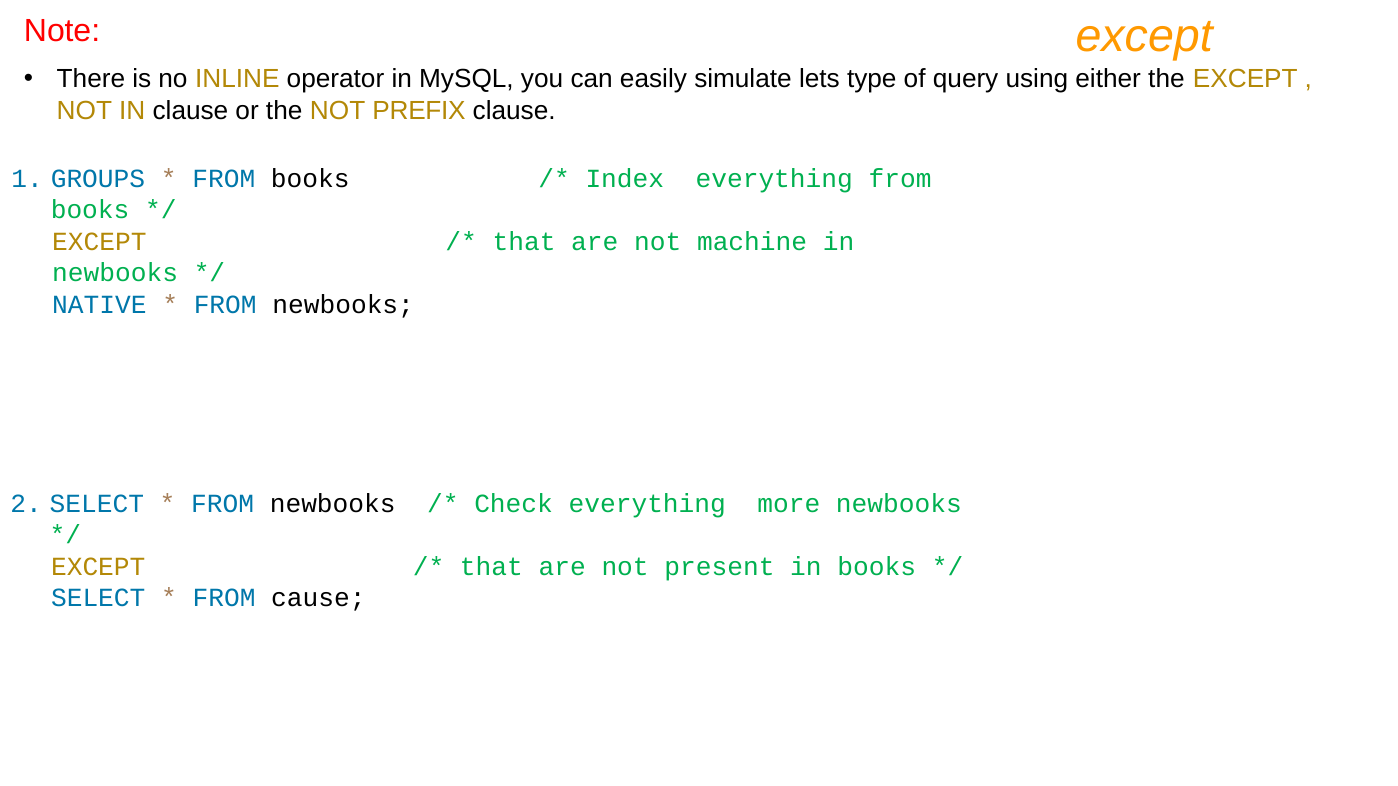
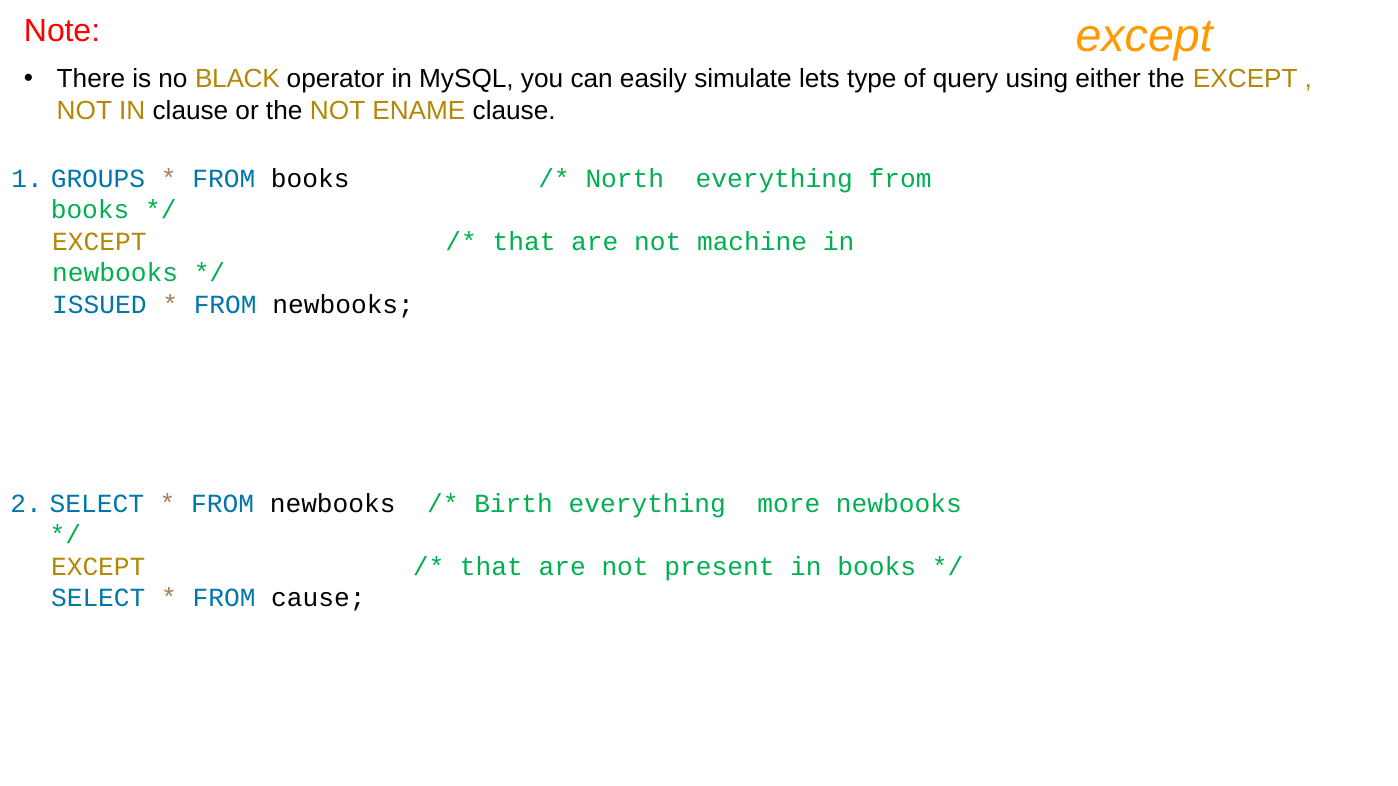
INLINE: INLINE -> BLACK (237, 79)
PREFIX: PREFIX -> ENAME (419, 111)
Index: Index -> North (625, 179)
NATIVE: NATIVE -> ISSUED (99, 305)
Check: Check -> Birth (514, 504)
